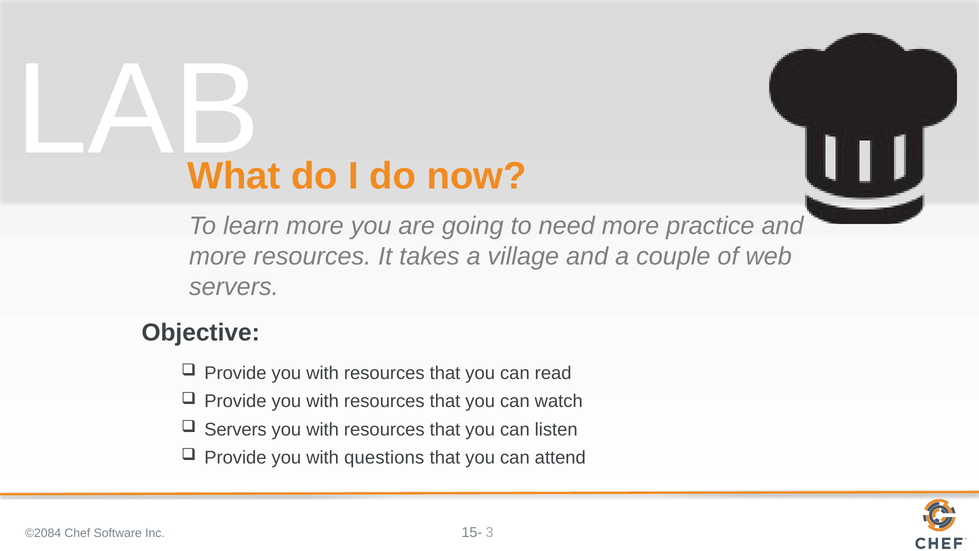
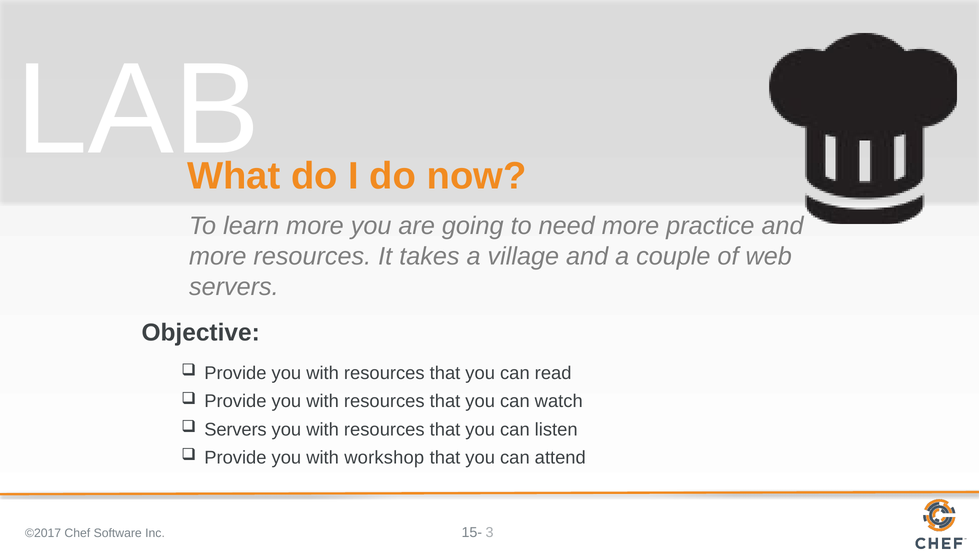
questions: questions -> workshop (384, 457)
©2084: ©2084 -> ©2017 (43, 533)
